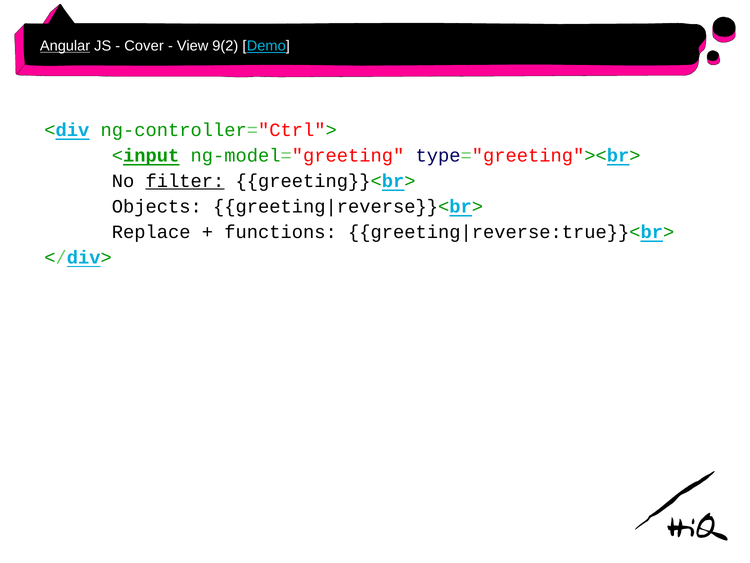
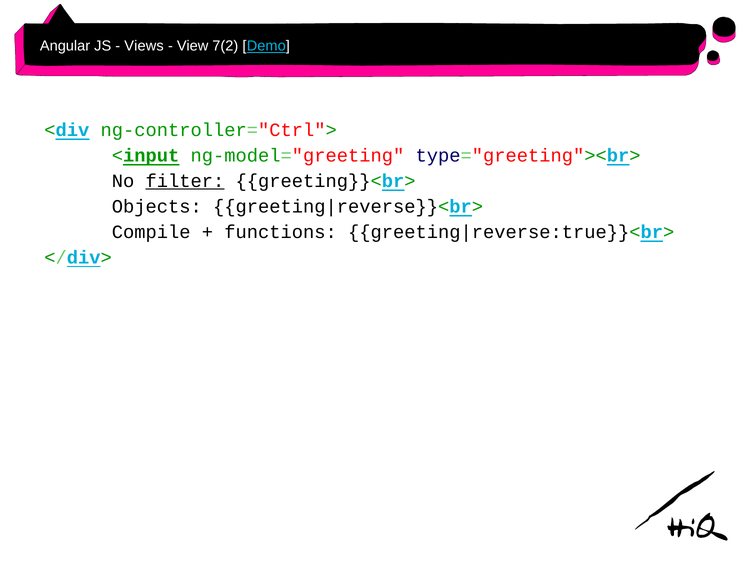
Angular underline: present -> none (65, 46)
Cover: Cover -> Views (144, 46)
9(2: 9(2 -> 7(2 (225, 46)
Replace: Replace -> Compile (151, 232)
